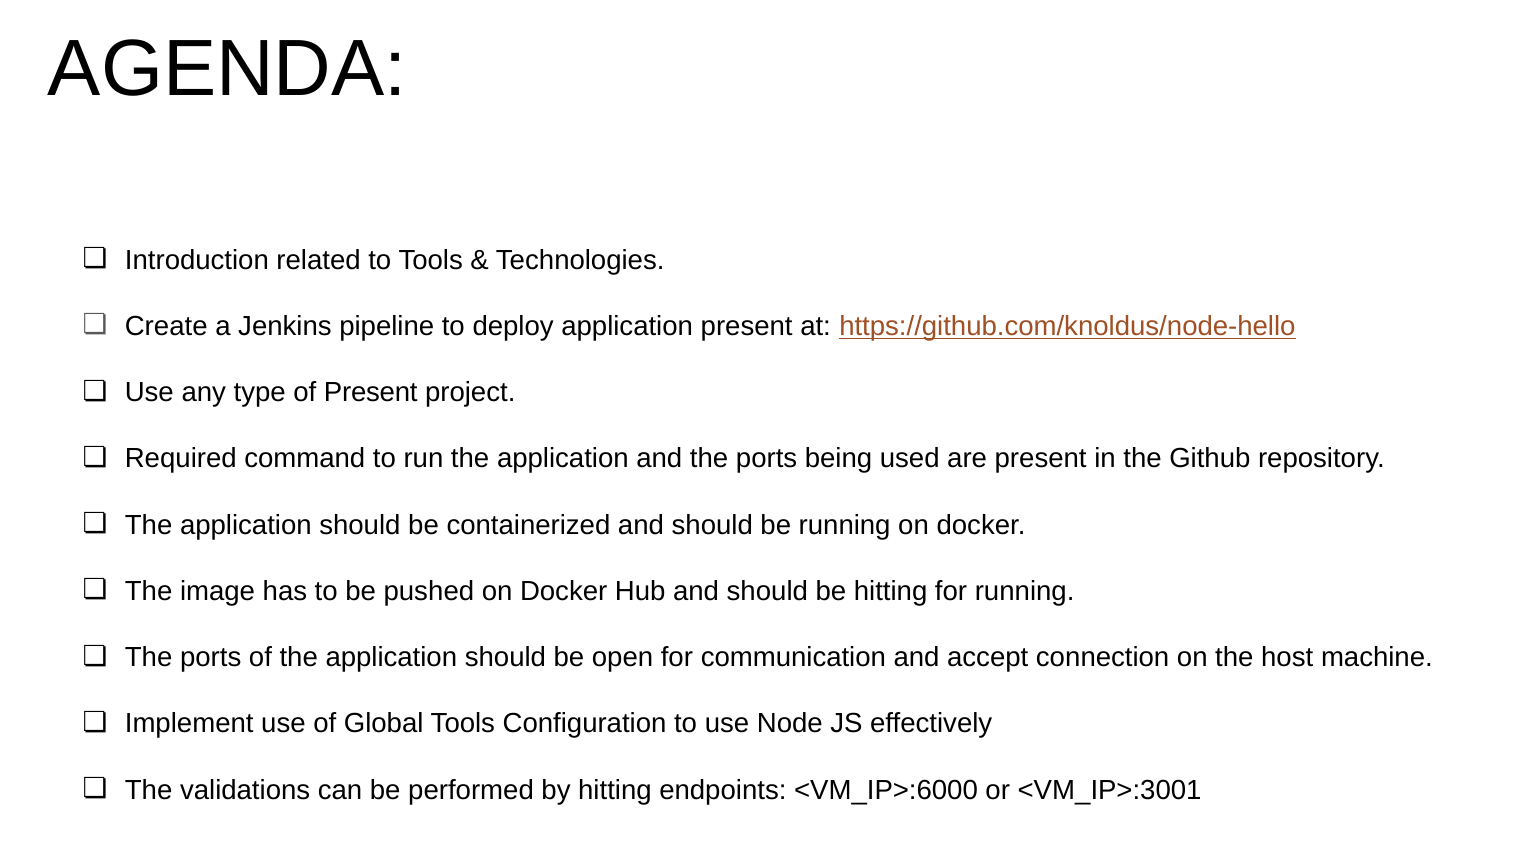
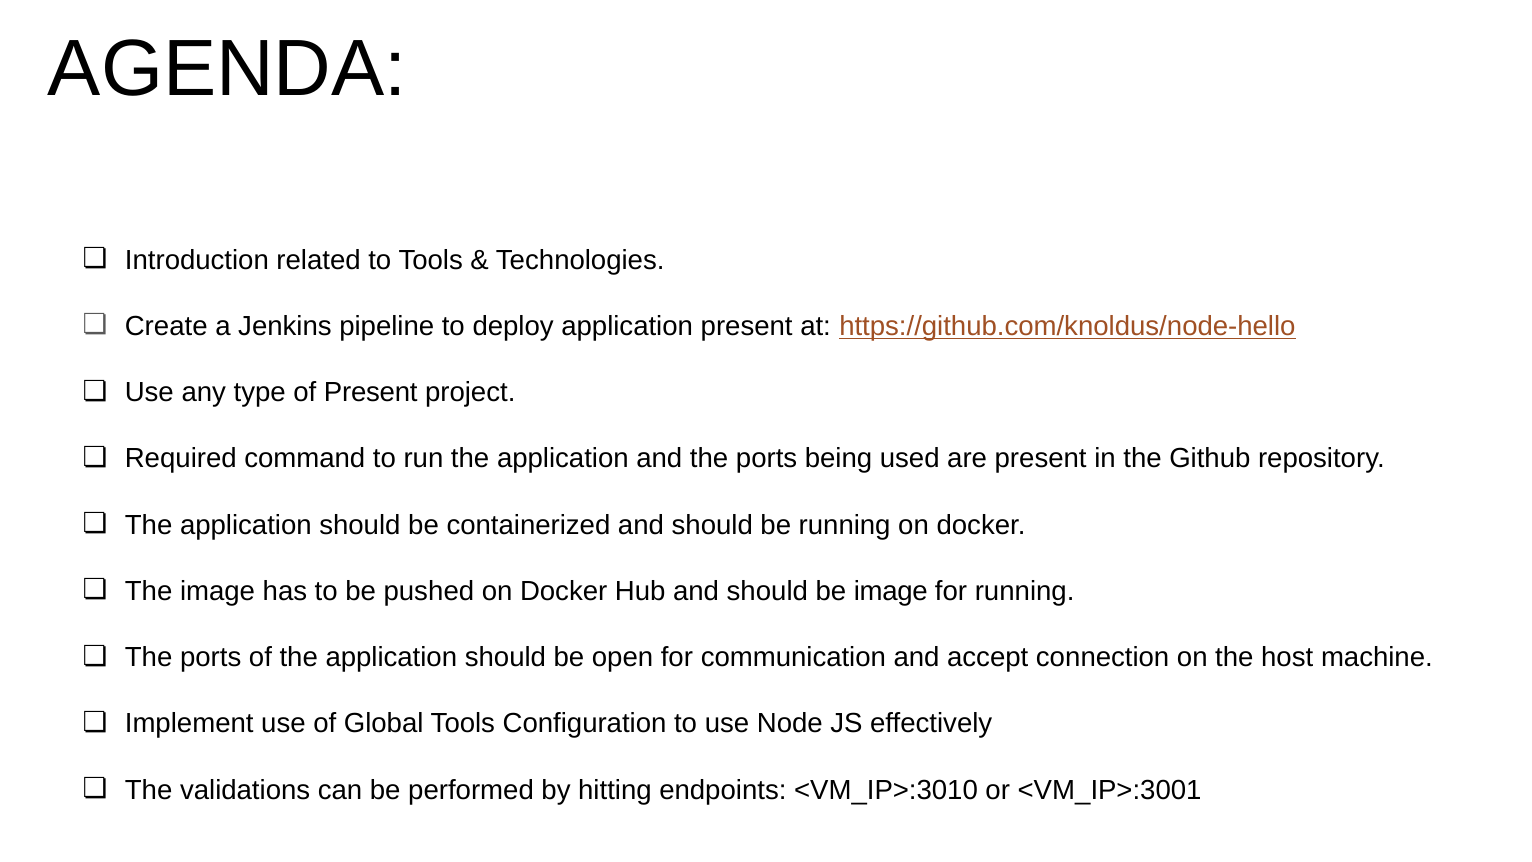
be hitting: hitting -> image (891, 591)
<VM_IP>:6000: <VM_IP>:6000 -> <VM_IP>:3010 (886, 790)
